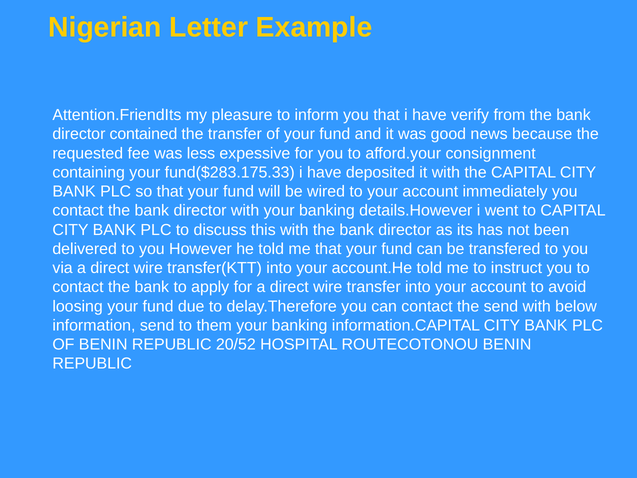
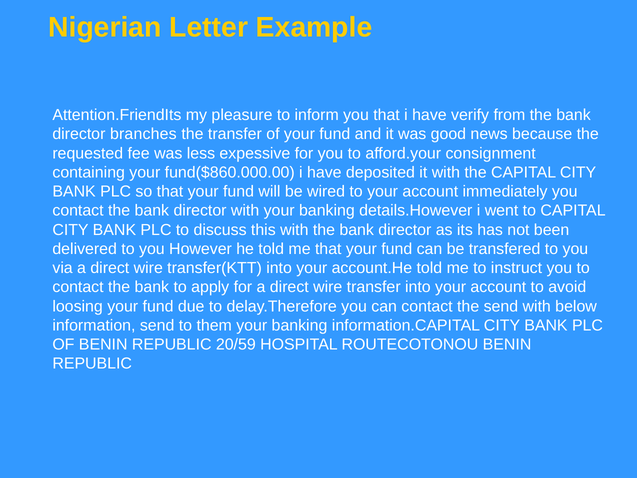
contained: contained -> branches (143, 134)
fund($283.175.33: fund($283.175.33 -> fund($860.000.00 (230, 172)
20/52: 20/52 -> 20/59 (236, 344)
